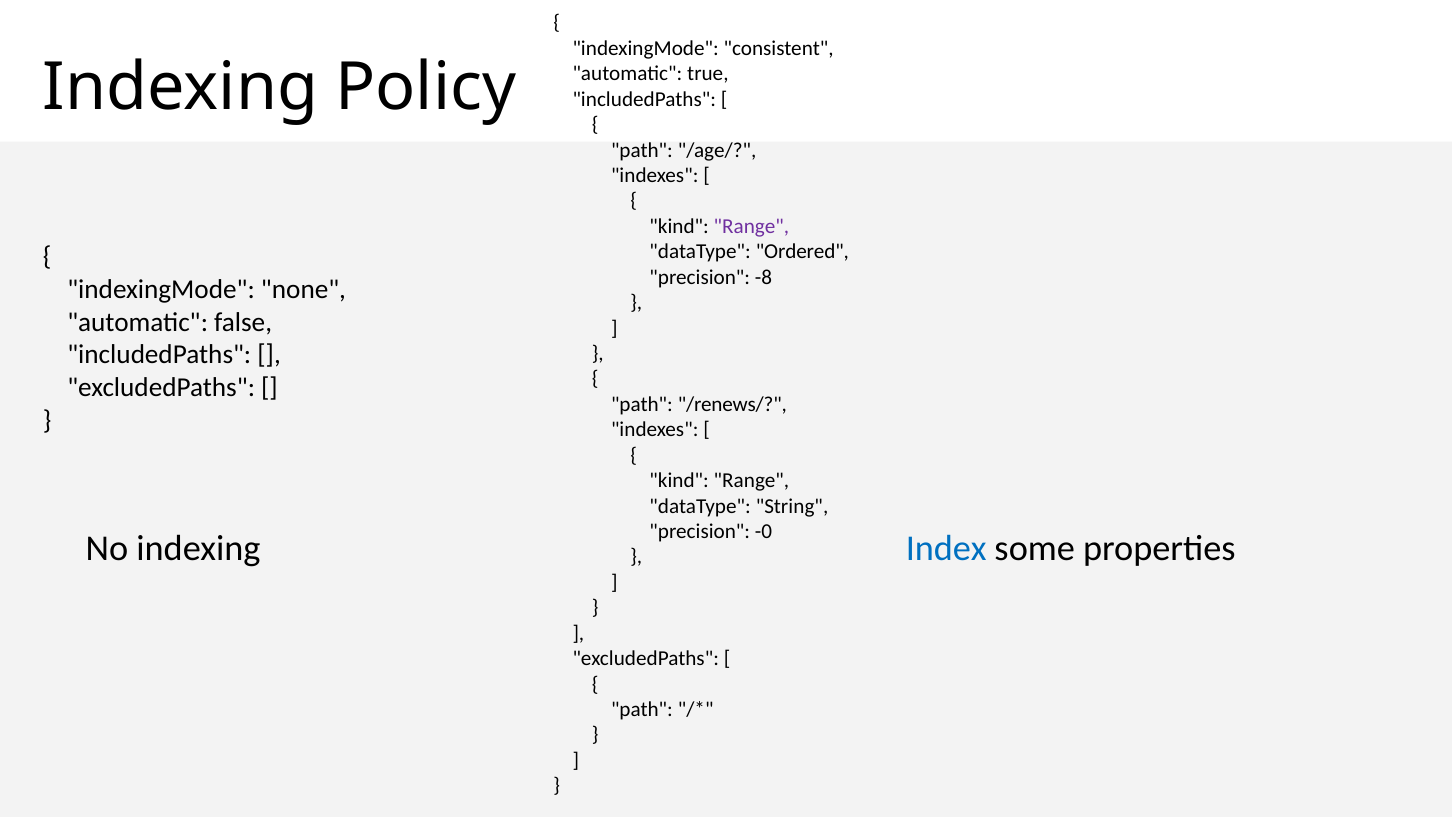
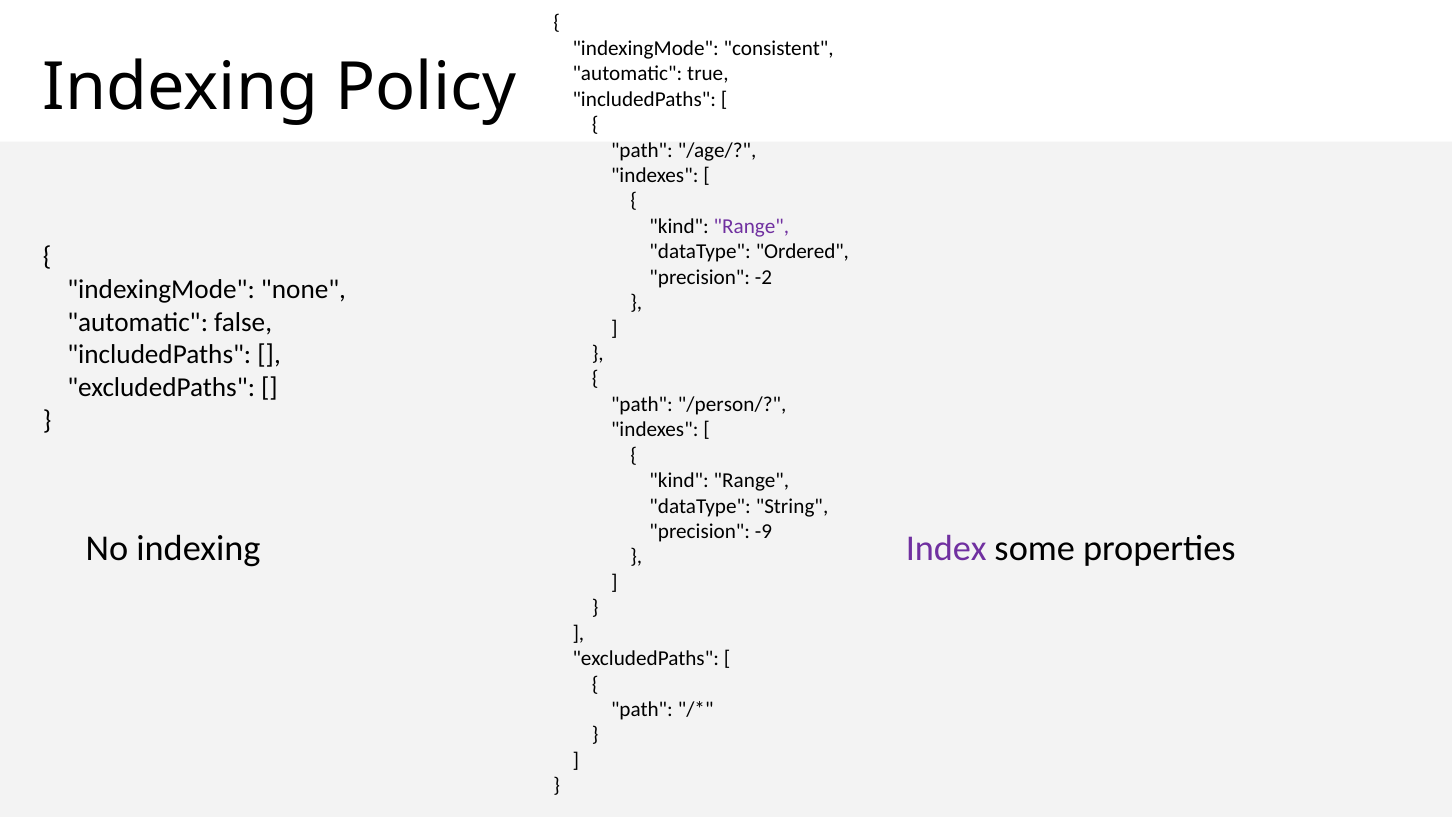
-8: -8 -> -2 (764, 277)
/renews/: /renews/ -> /person/ (732, 404)
-0: -0 -> -9 (764, 531)
Index colour: blue -> purple (946, 548)
